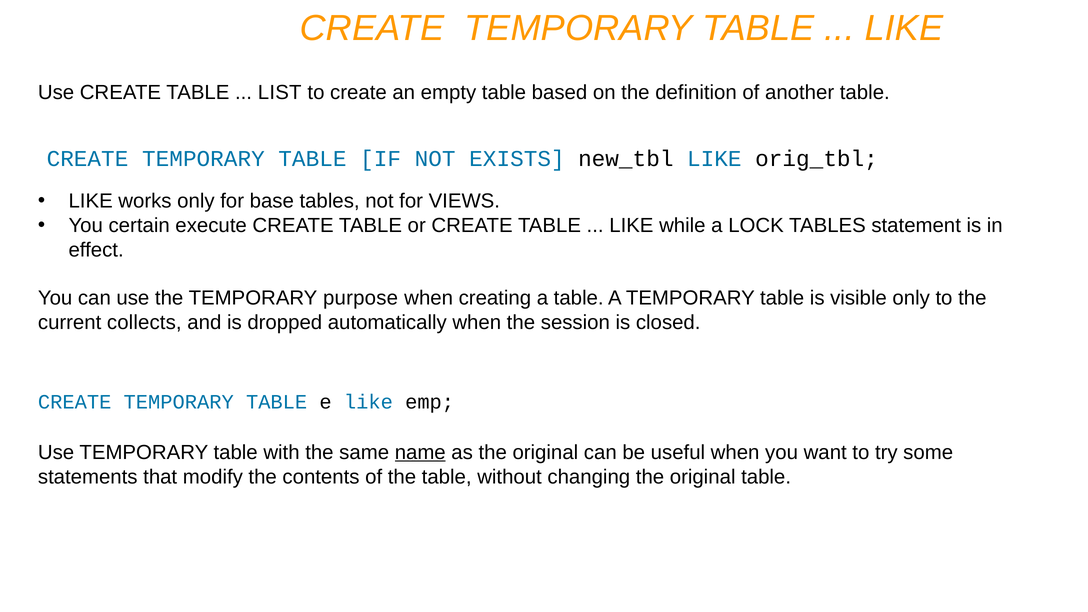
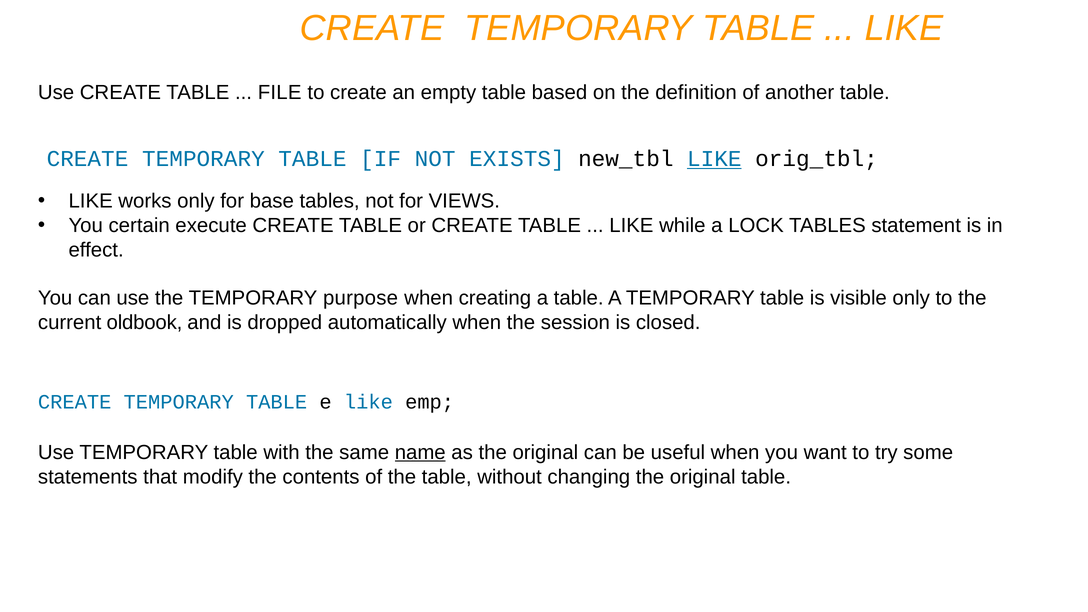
LIST: LIST -> FILE (280, 92)
LIKE underline: none -> present (714, 159)
collects: collects -> oldbook (144, 323)
